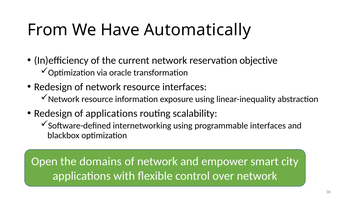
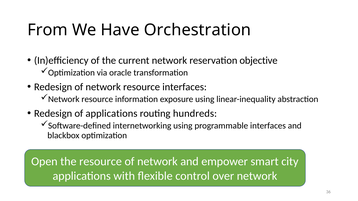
Automatically: Automatically -> Orchestration (197, 30)
scalability: scalability -> hundreds (195, 114)
the domains: domains -> resource (101, 162)
